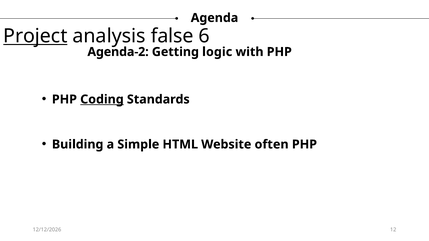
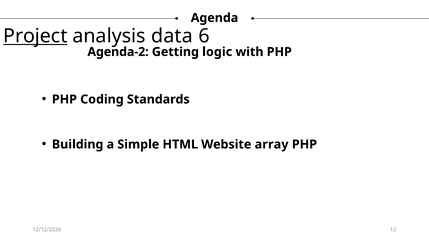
false: false -> data (172, 36)
Coding underline: present -> none (102, 99)
often: often -> array (272, 145)
